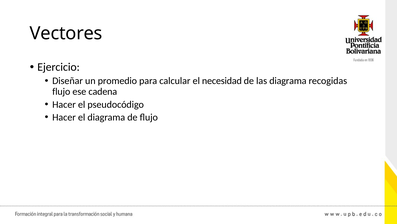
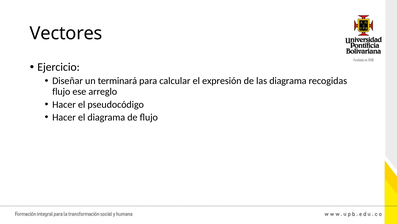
promedio: promedio -> terminará (117, 81)
necesidad: necesidad -> expresión (222, 81)
cadena: cadena -> arreglo (103, 91)
